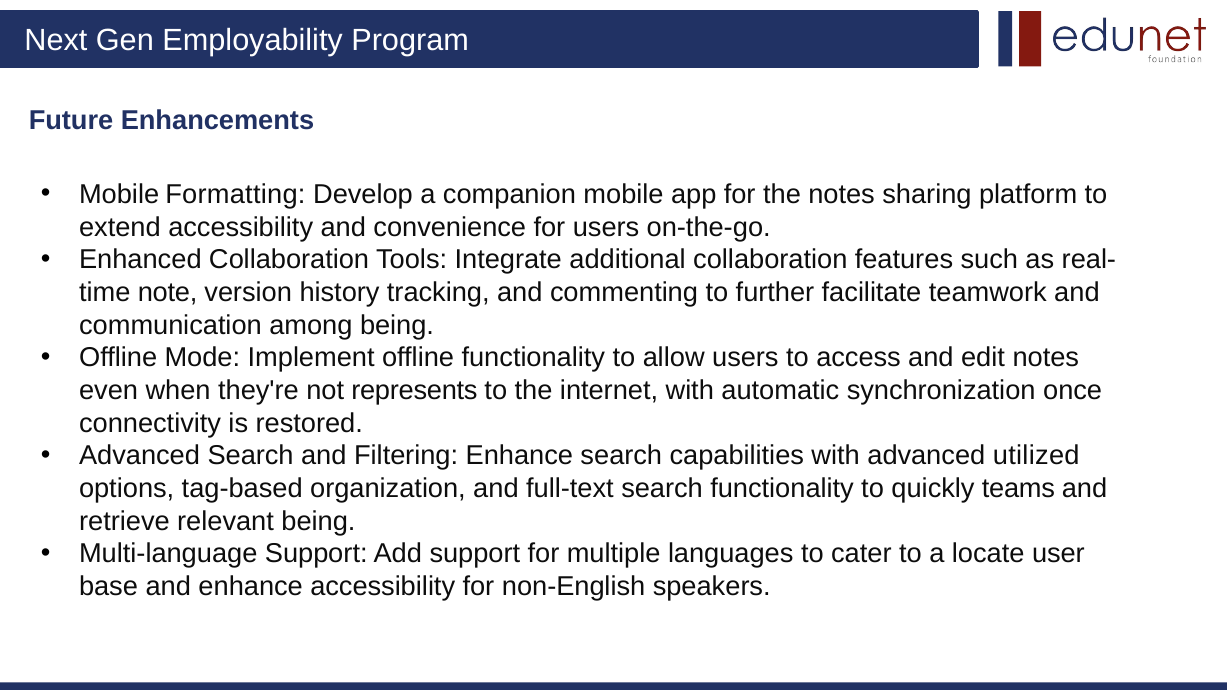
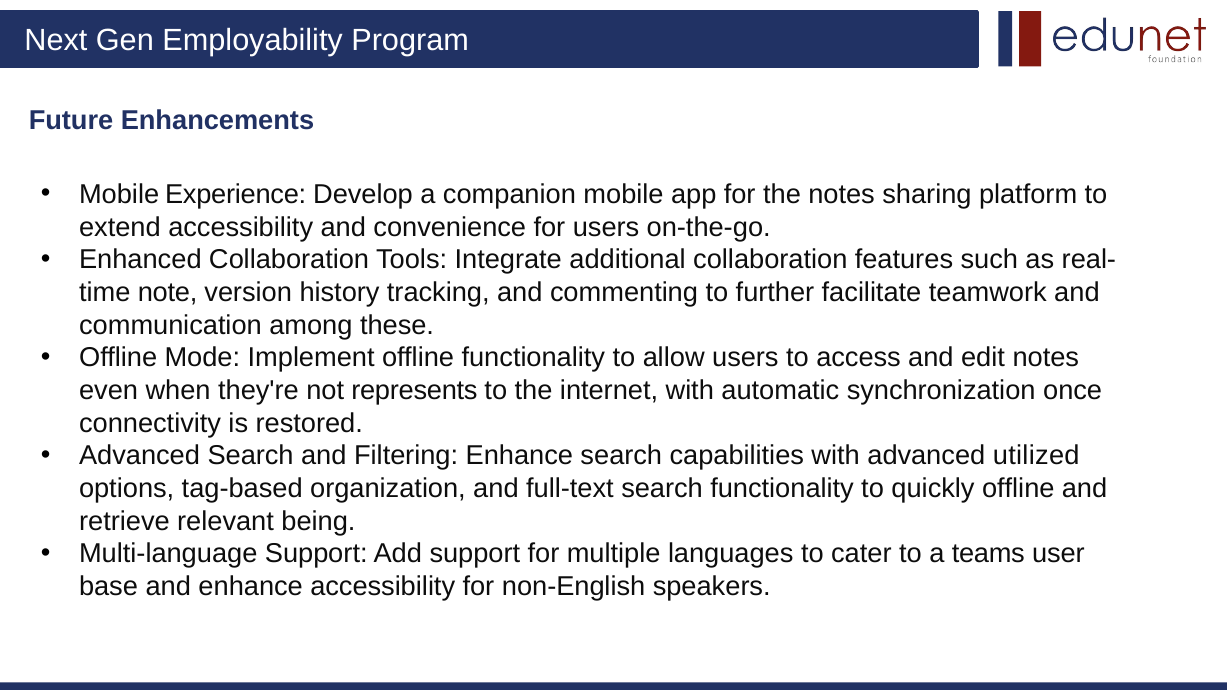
Formatting: Formatting -> Experience (236, 194)
among being: being -> these (397, 325)
quickly teams: teams -> offline (1018, 489)
locate: locate -> teams (988, 554)
